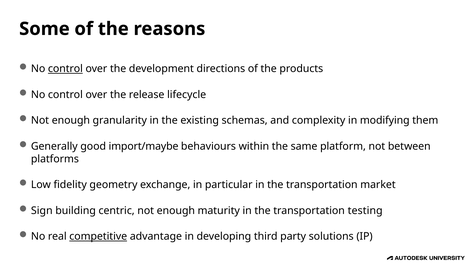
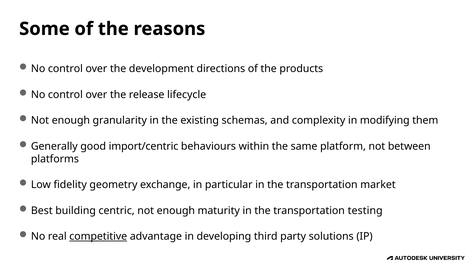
control underline: present -> none (65, 69)
import/maybe: import/maybe -> import/centric (144, 146)
Sign: Sign -> Best (42, 210)
